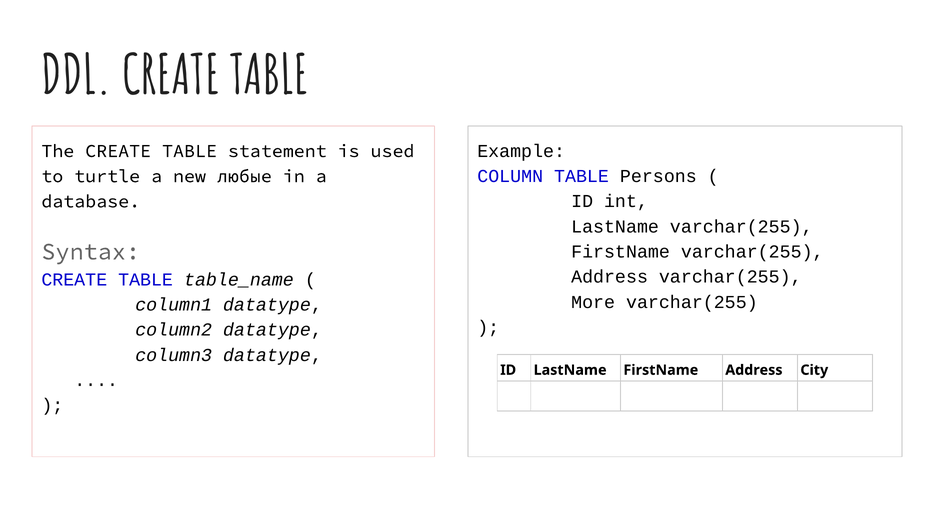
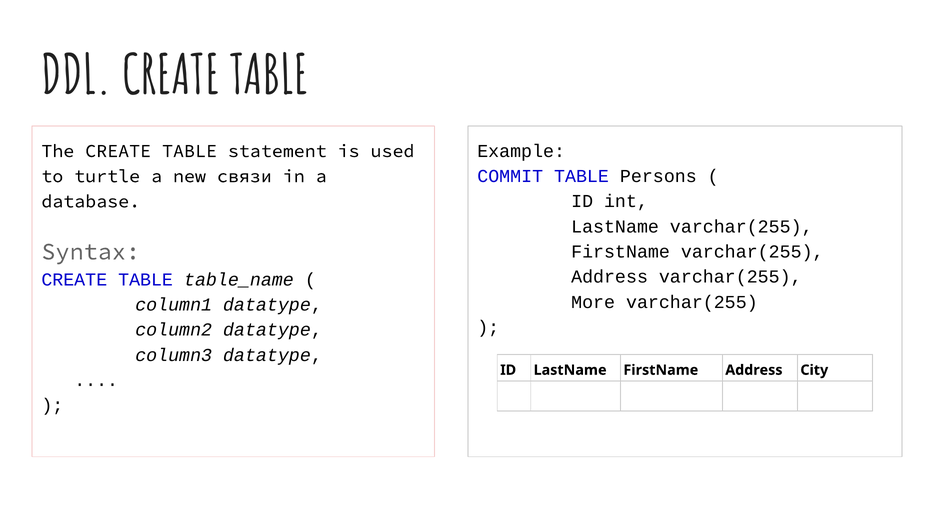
COLUMN: COLUMN -> COMMIT (510, 176)
любые: любые -> связи (244, 176)
